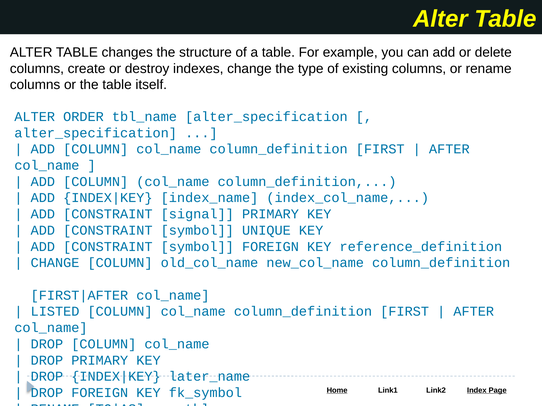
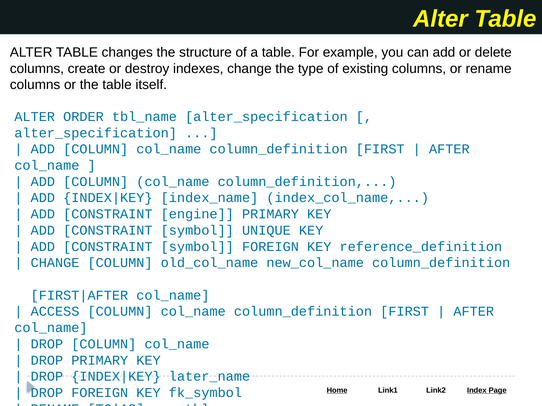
signal: signal -> engine (197, 214)
LISTED: LISTED -> ACCESS (55, 312)
